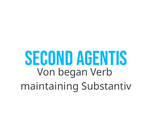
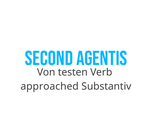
began: began -> testen (73, 72)
maintaining: maintaining -> approached (50, 86)
